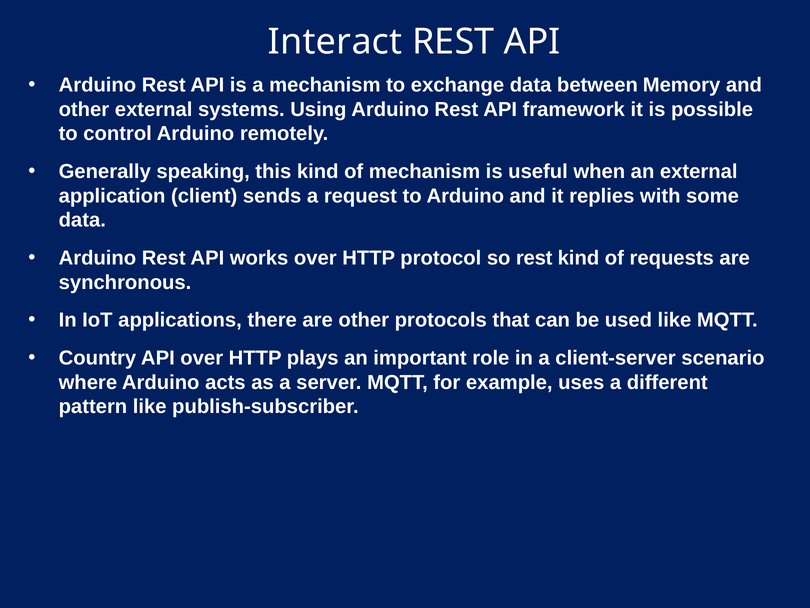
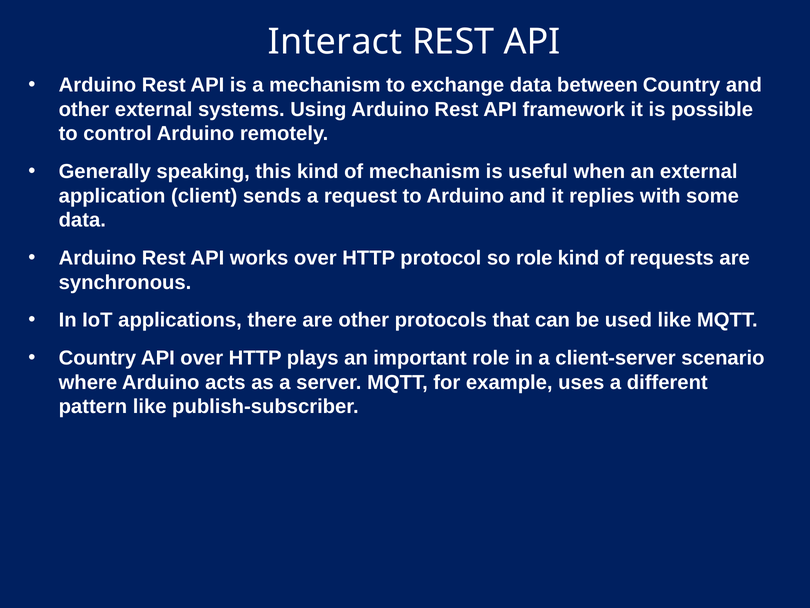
between Memory: Memory -> Country (682, 85)
so rest: rest -> role (534, 258)
